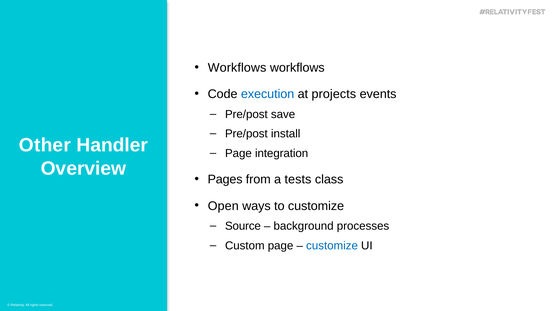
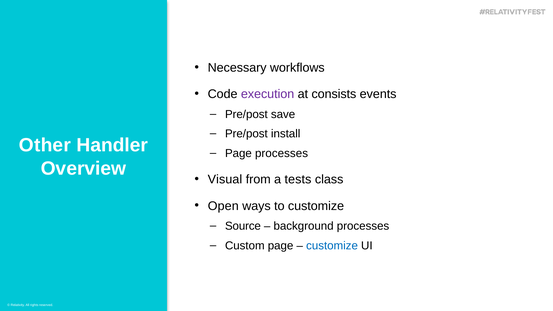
Workflows: Workflows -> Necessary (237, 68)
execution colour: blue -> purple (268, 94)
projects: projects -> consists (334, 94)
Page integration: integration -> processes (282, 153)
Pages: Pages -> Visual (225, 179)
